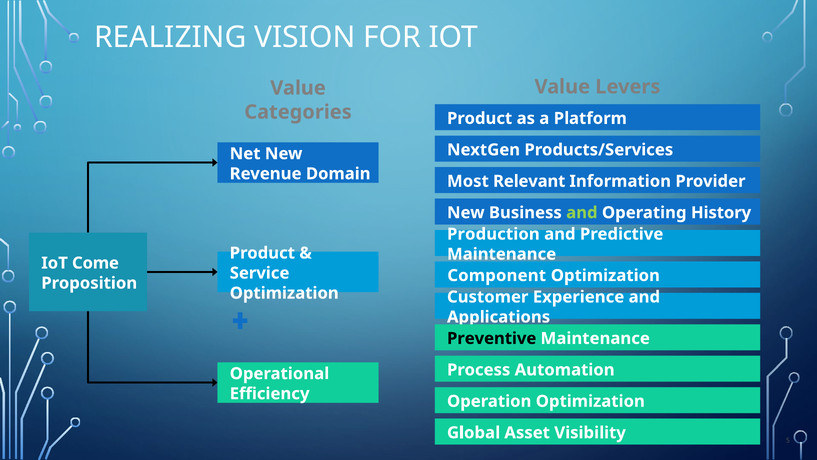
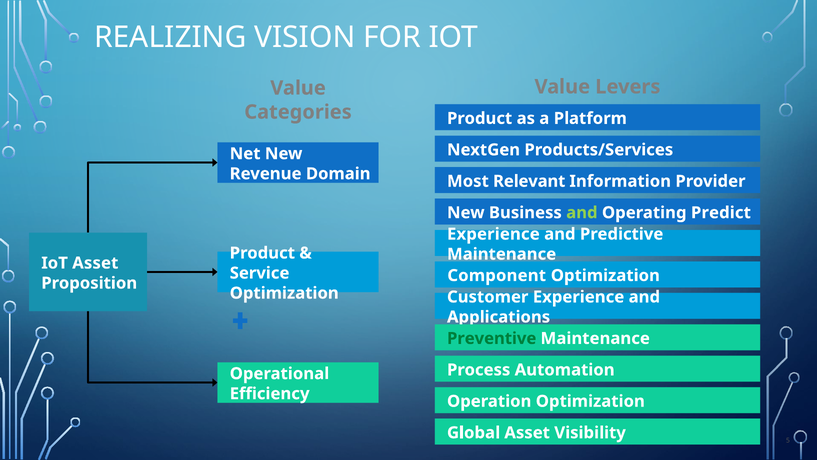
History: History -> Predict (721, 212)
Production: Production -> Experience (493, 234)
IoT Come: Come -> Asset (95, 263)
Preventive colour: black -> green (492, 338)
